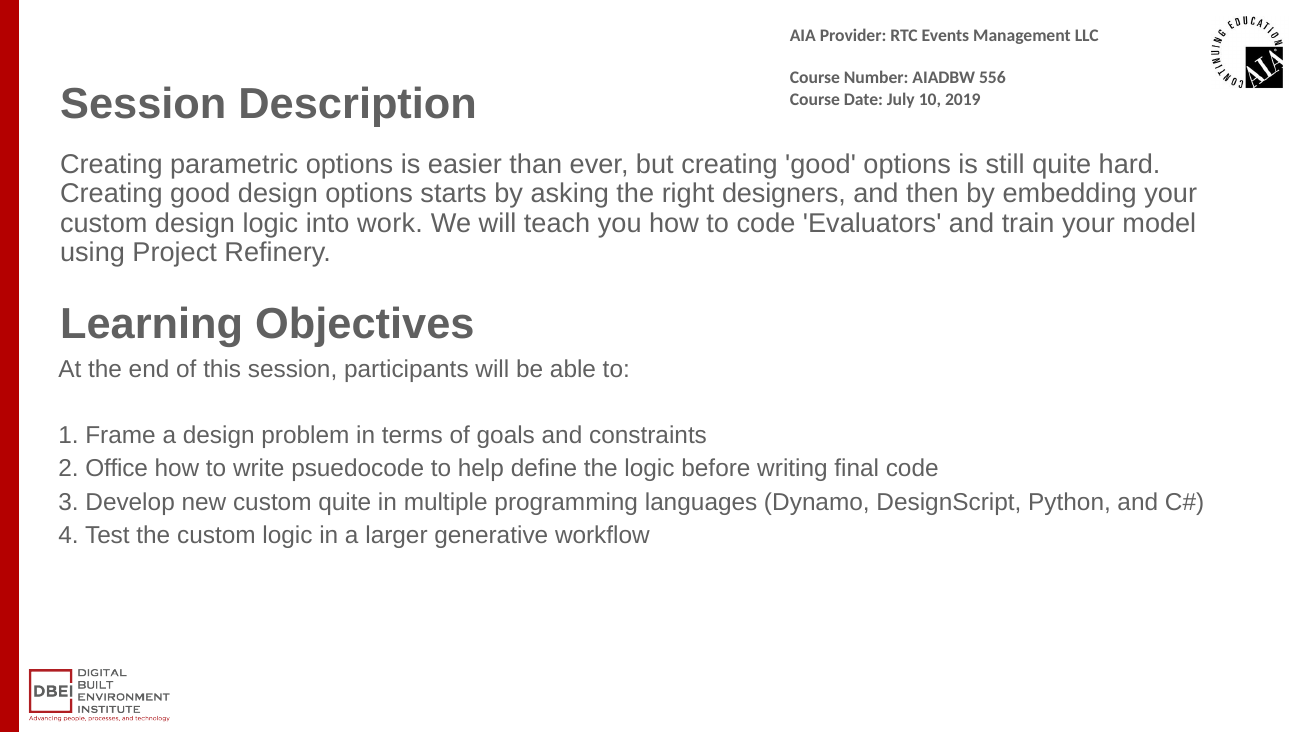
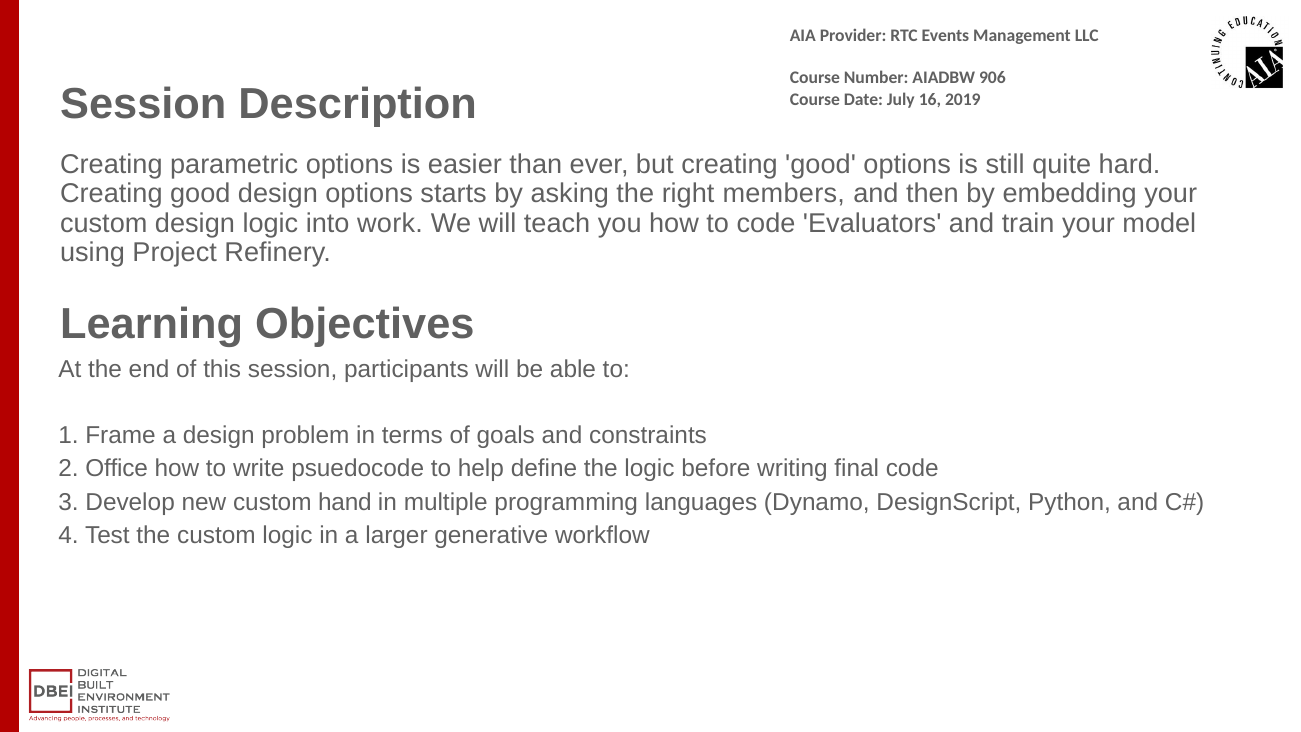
556: 556 -> 906 (992, 78)
10: 10 -> 16 (930, 99)
designers: designers -> members (784, 194)
custom quite: quite -> hand (345, 502)
